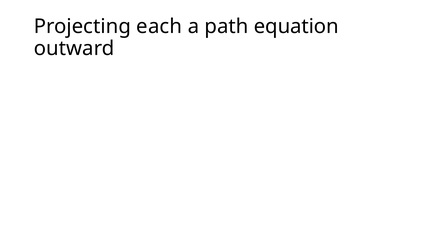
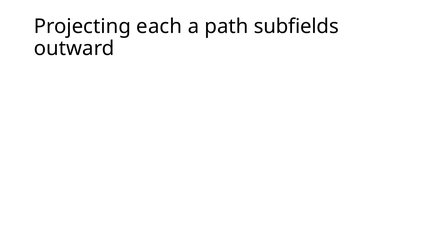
equation: equation -> subfields (296, 26)
